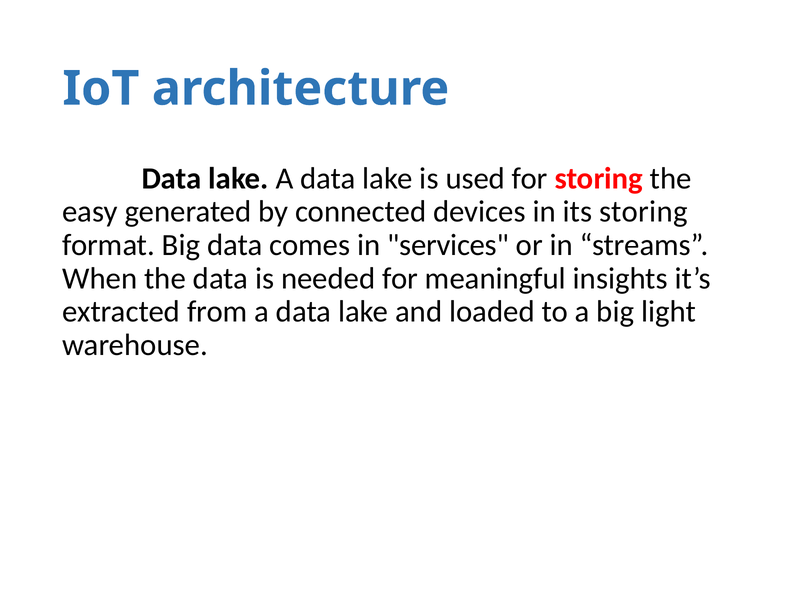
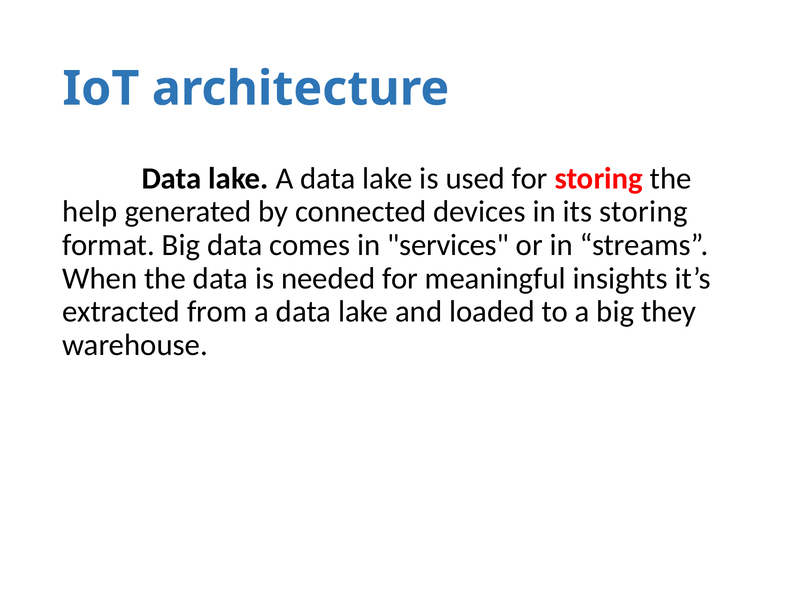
easy: easy -> help (90, 212)
light: light -> they (669, 312)
